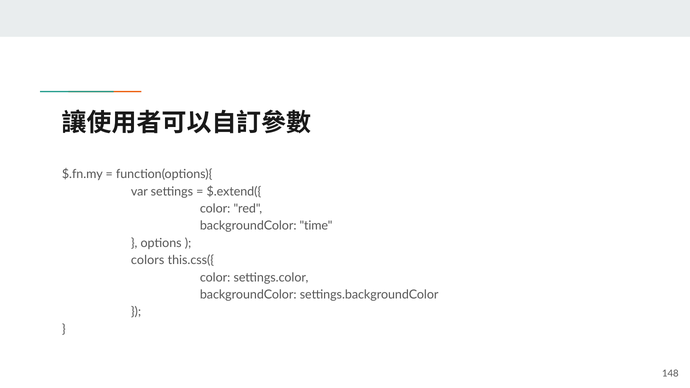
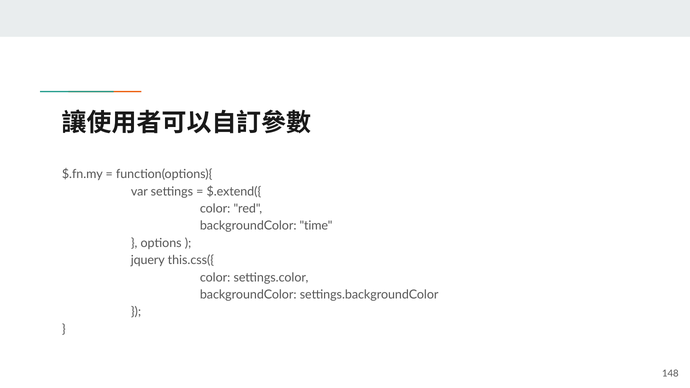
colors: colors -> jquery (148, 260)
